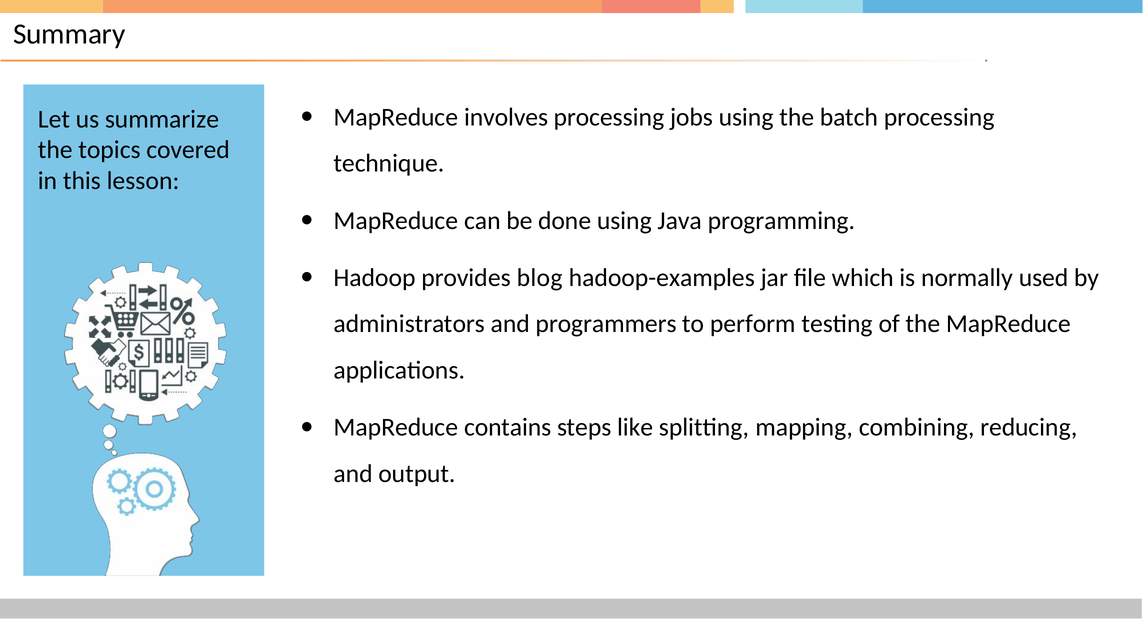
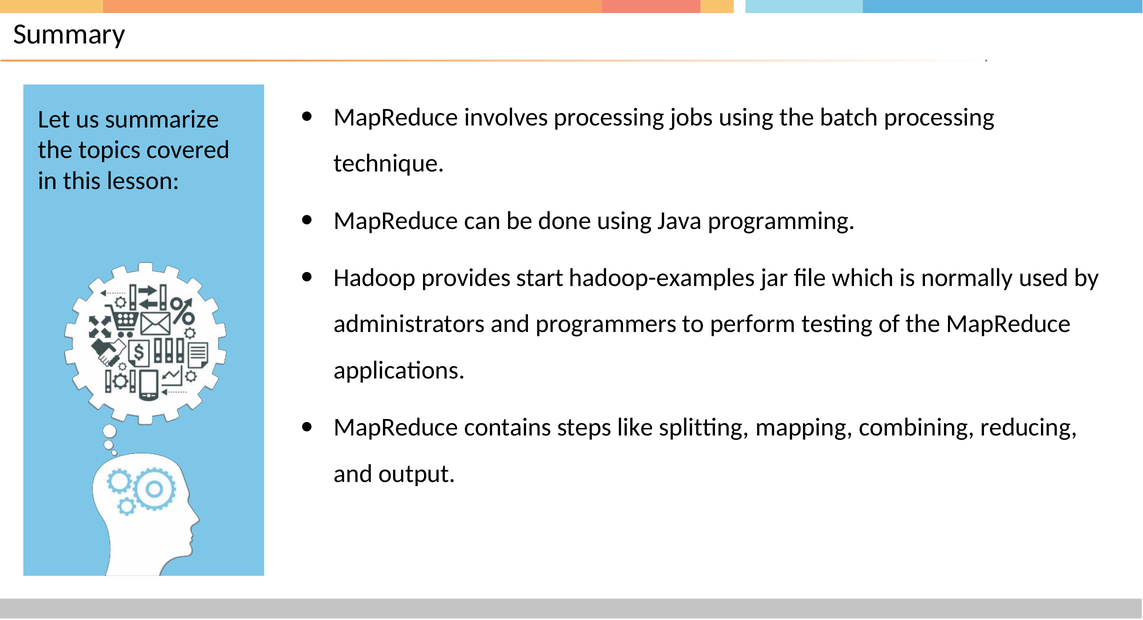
blog: blog -> start (540, 278)
